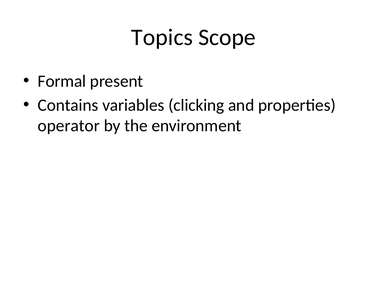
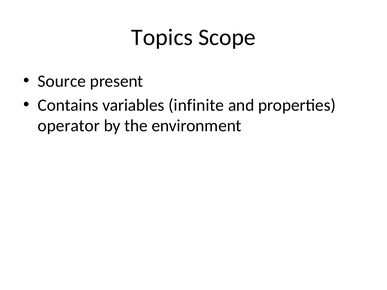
Formal: Formal -> Source (62, 81)
clicking: clicking -> infinite (196, 105)
